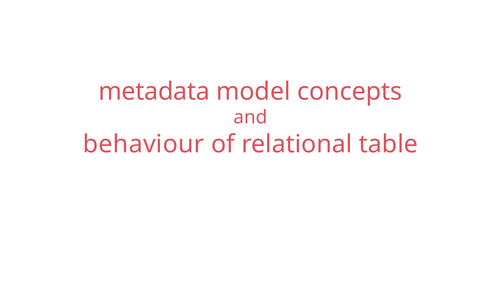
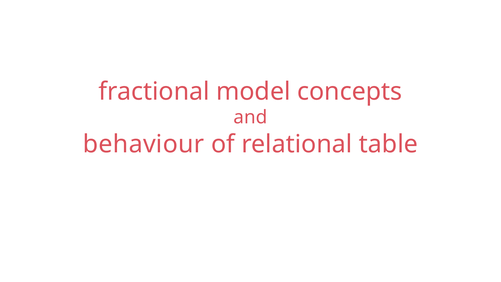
metadata: metadata -> fractional (154, 91)
